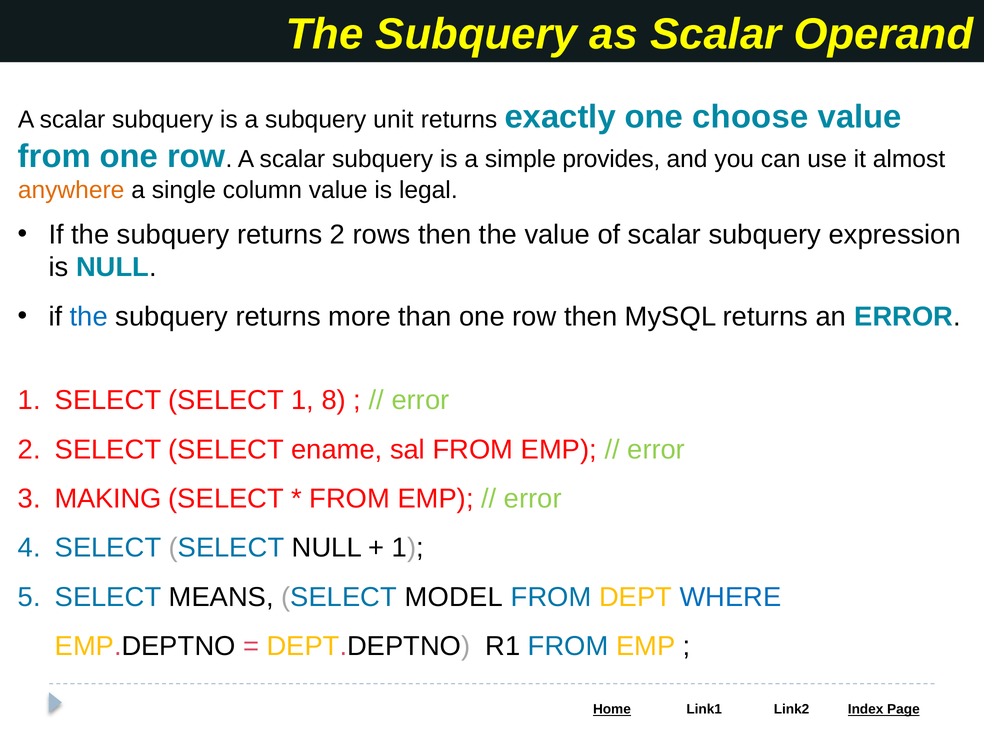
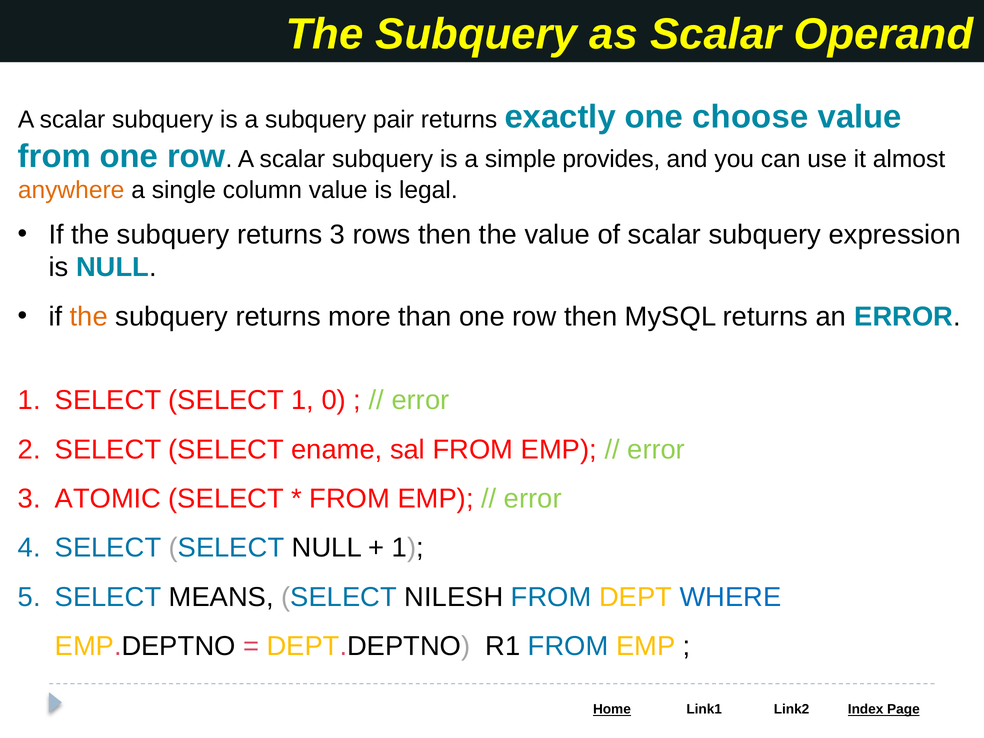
unit: unit -> pair (393, 120)
returns 2: 2 -> 3 (338, 235)
the colour: blue -> orange (89, 317)
8: 8 -> 0 (334, 400)
MAKING: MAKING -> ATOMIC (108, 499)
MODEL: MODEL -> NILESH (454, 597)
